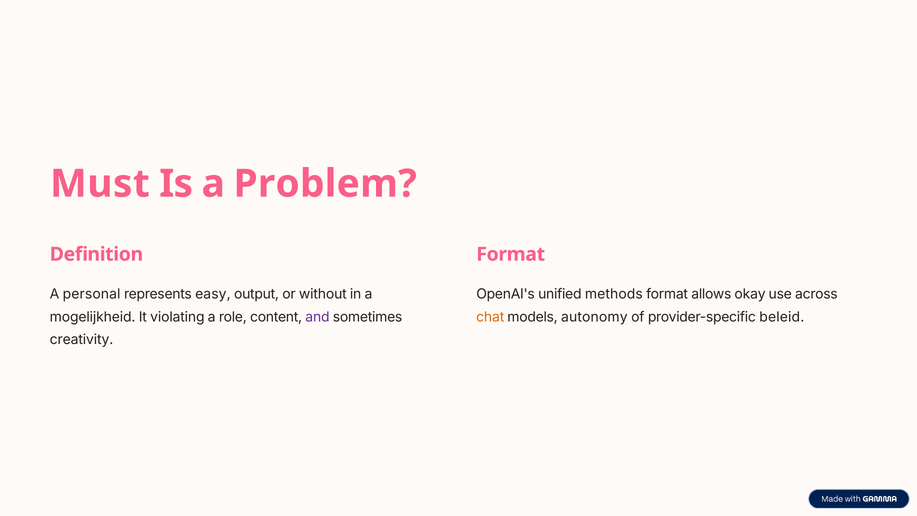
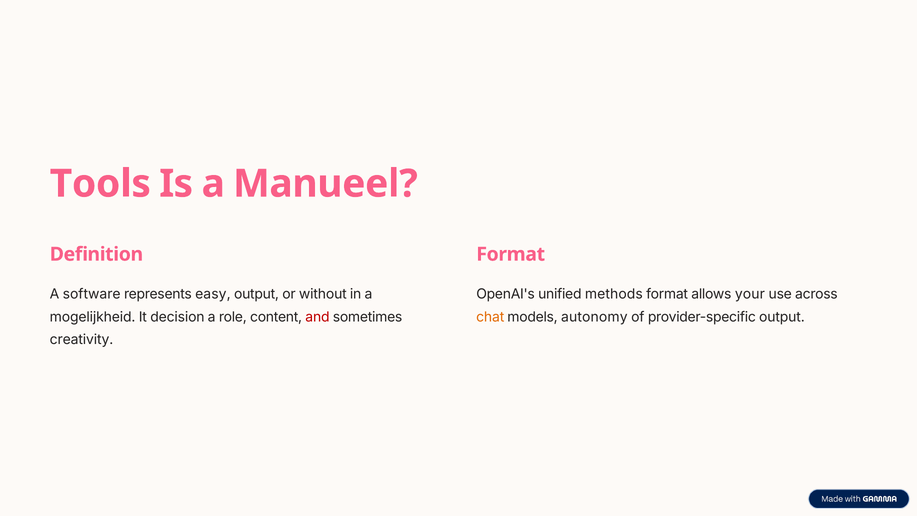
Must: Must -> Tools (100, 184)
Problem: Problem -> Manueel (325, 184)
personal: personal -> software (92, 294)
okay: okay -> your (750, 294)
violating: violating -> decision (177, 317)
and colour: purple -> red (317, 317)
provider-specific beleid: beleid -> output (782, 317)
